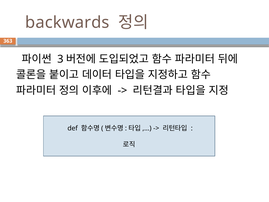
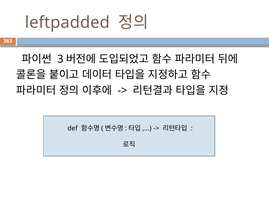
backwards: backwards -> leftpadded (67, 22)
